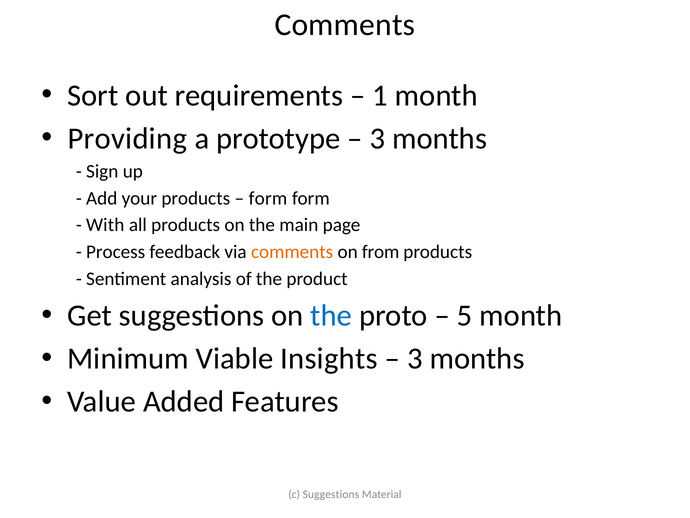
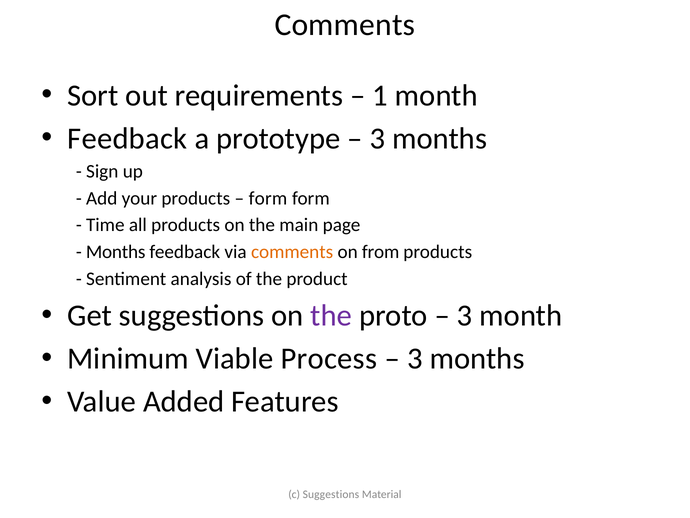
Providing: Providing -> Feedback (127, 138)
With: With -> Time (105, 225)
Process: Process -> Months (116, 252)
the colour: blue -> purple (331, 315)
5: 5 -> 3 (465, 315)
Insights: Insights -> Process (329, 358)
